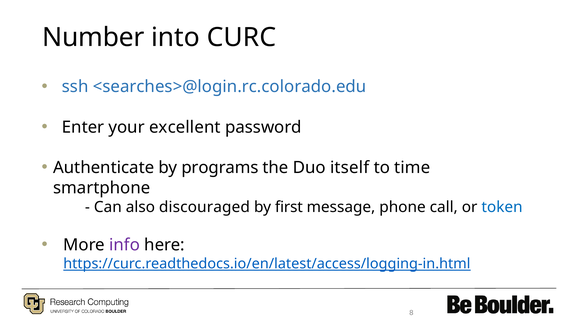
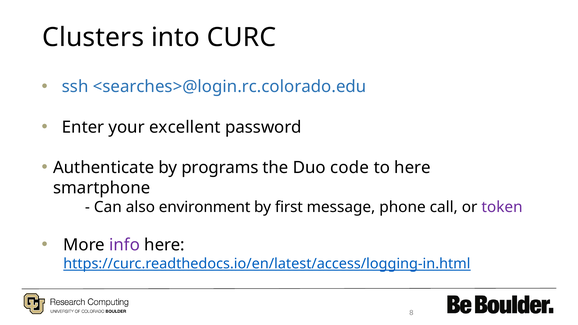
Number: Number -> Clusters (93, 37)
itself: itself -> code (350, 168)
to time: time -> here (412, 168)
discouraged: discouraged -> environment (205, 207)
token colour: blue -> purple (502, 207)
